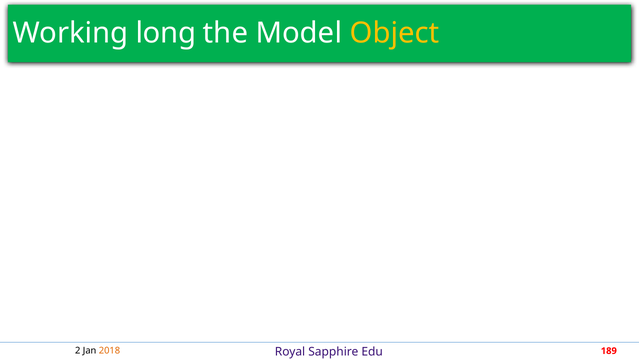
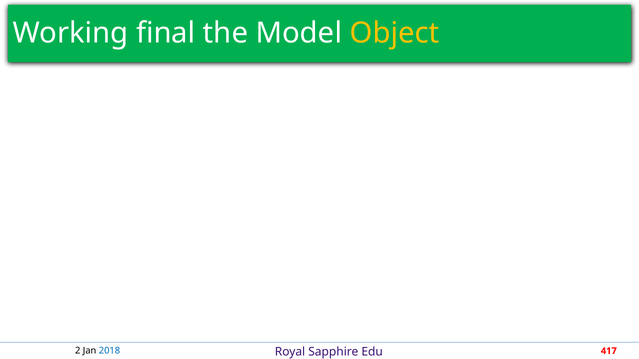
long: long -> final (166, 33)
2018 colour: orange -> blue (109, 351)
189: 189 -> 417 (609, 351)
